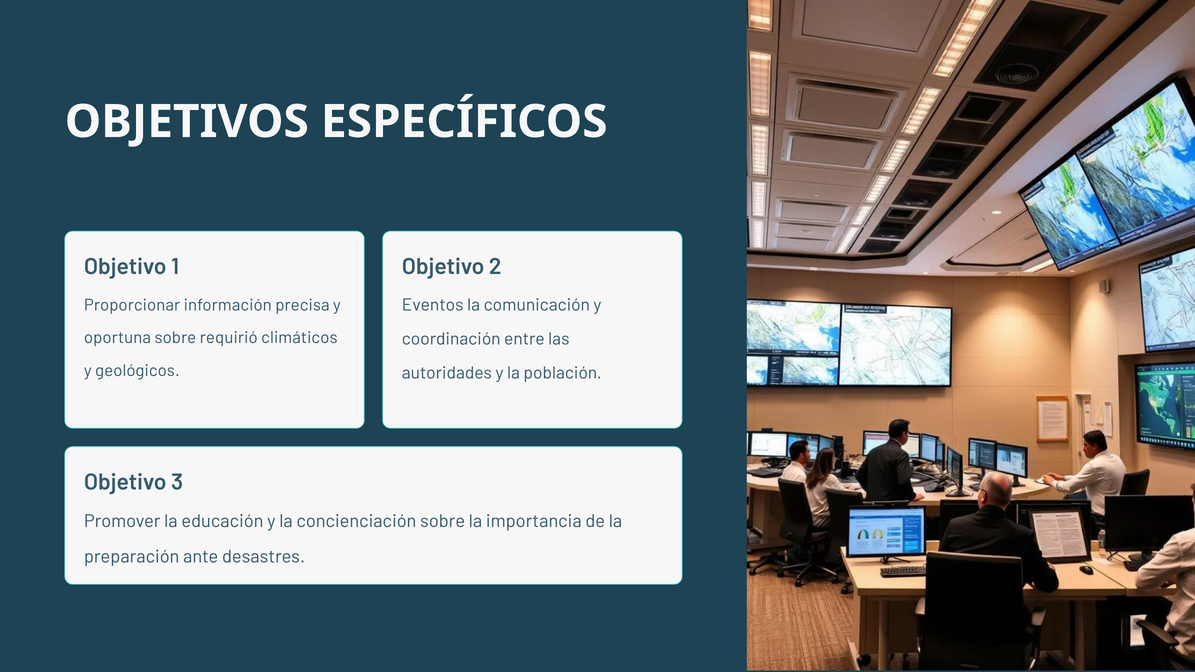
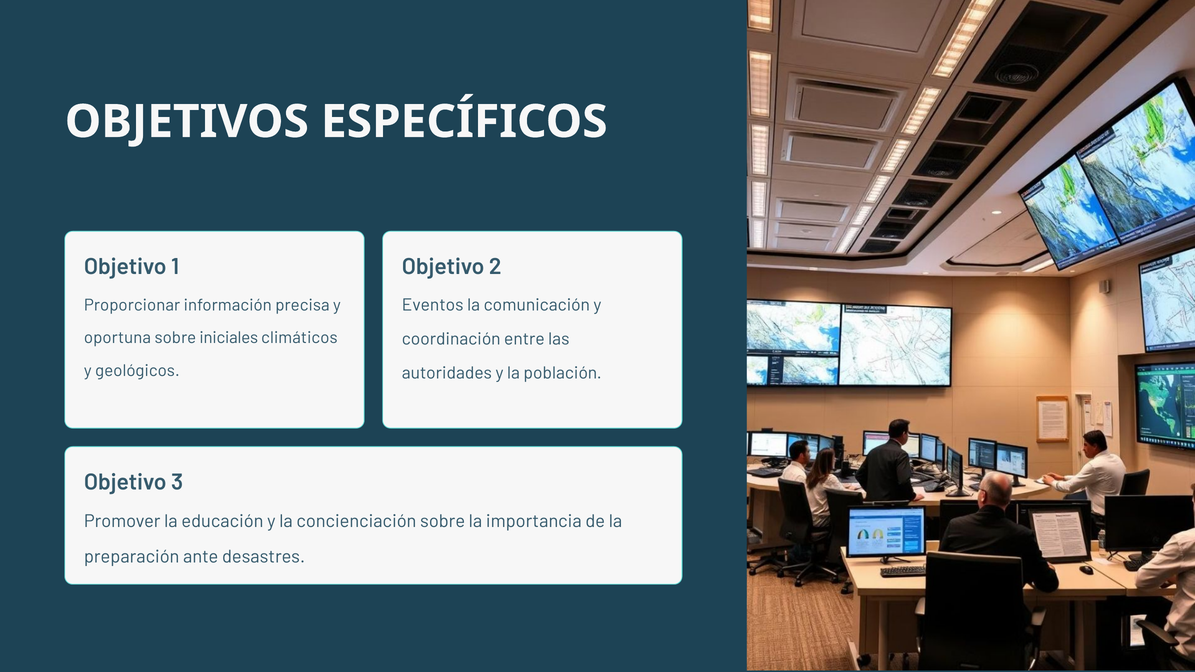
requirió: requirió -> iniciales (229, 338)
